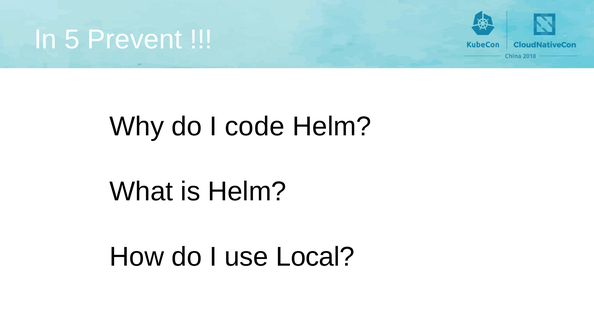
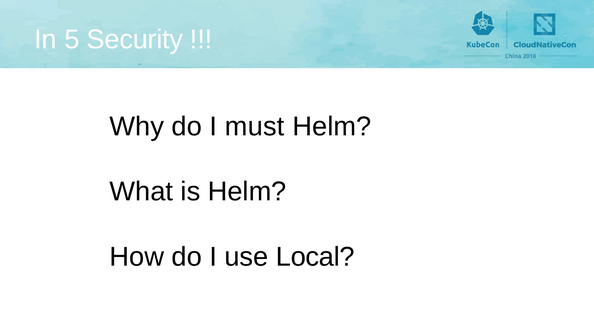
Prevent: Prevent -> Security (135, 39)
code: code -> must (255, 126)
